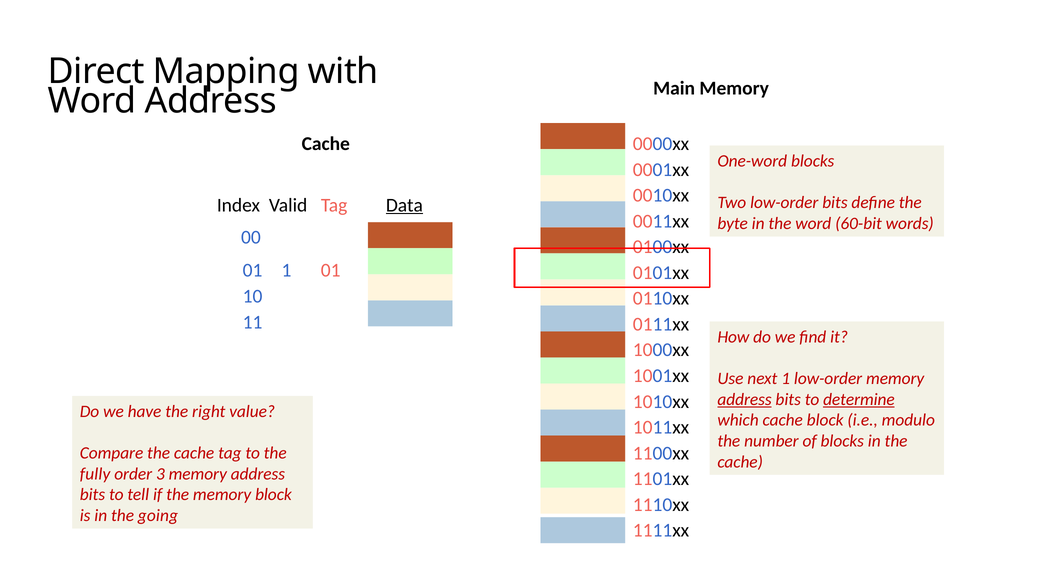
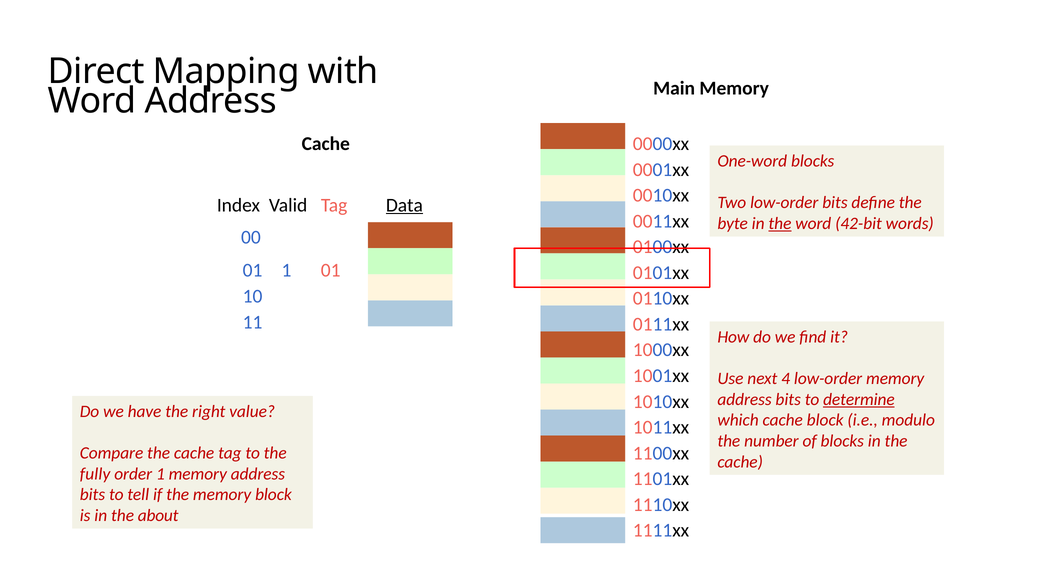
the underline: none -> present (780, 223)
60-bit: 60-bit -> 42-bit (859, 223)
next 1: 1 -> 4 (786, 378)
address underline: present -> none (745, 399)
order 3: 3 -> 1 (160, 474)
going: going -> about (158, 515)
